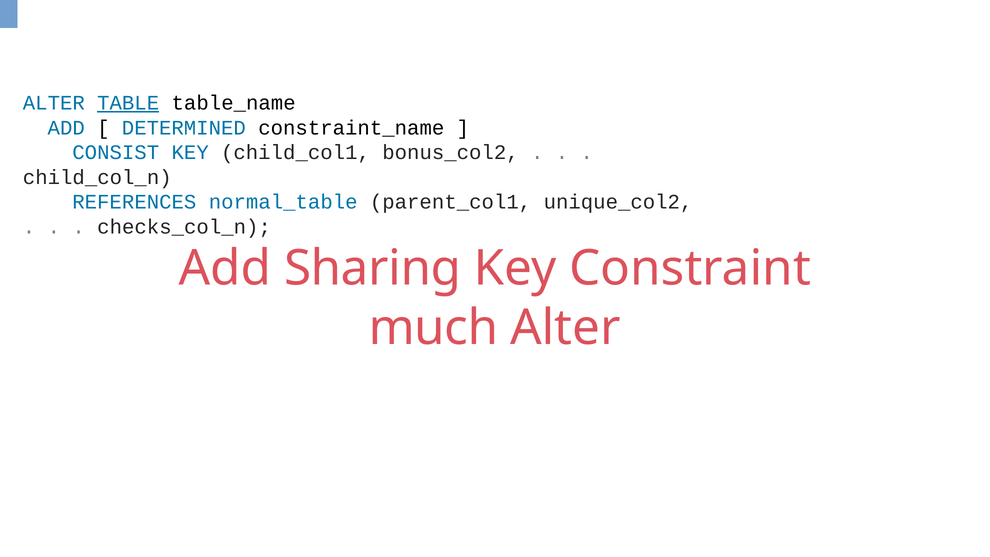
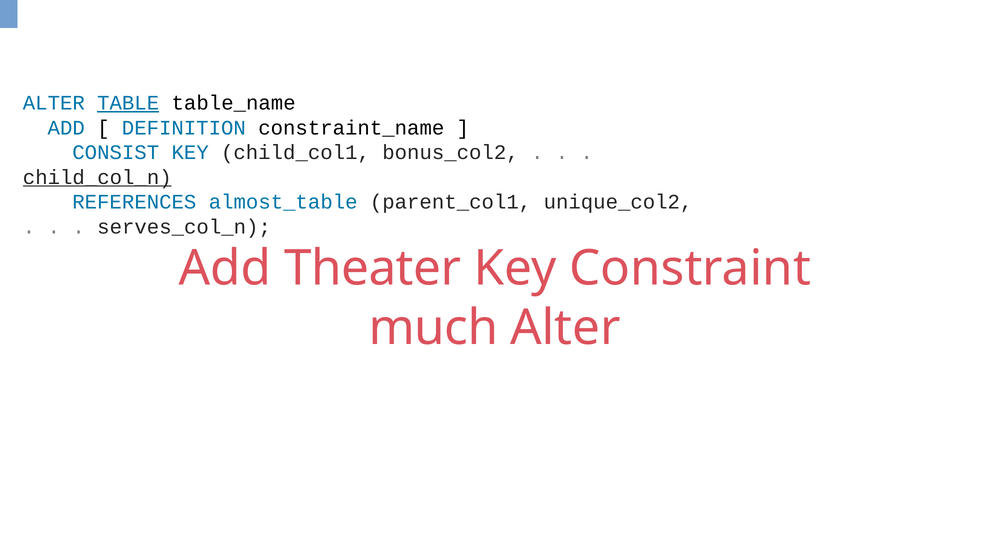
DETERMINED: DETERMINED -> DEFINITION (184, 128)
child_col_n underline: none -> present (97, 177)
normal_table: normal_table -> almost_table (283, 202)
checks_col_n: checks_col_n -> serves_col_n (184, 227)
Sharing: Sharing -> Theater (373, 268)
